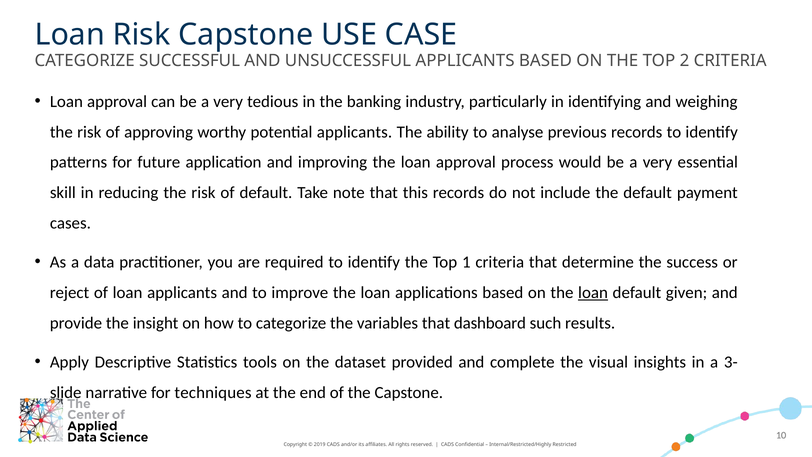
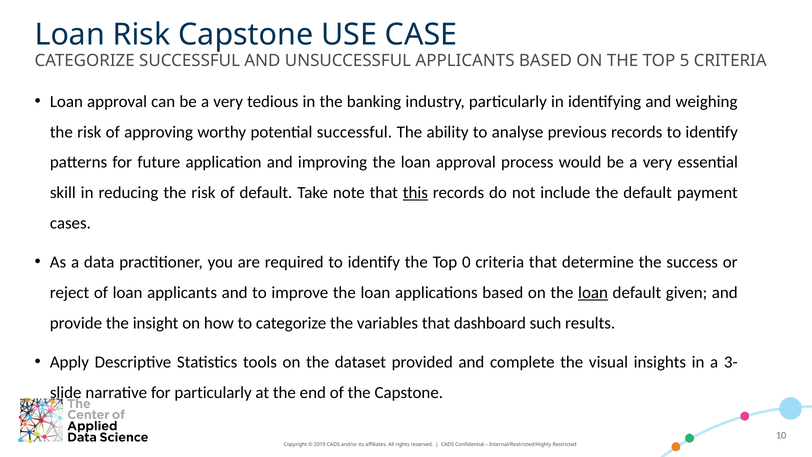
2: 2 -> 5 (684, 60)
potential applicants: applicants -> successful (354, 132)
this underline: none -> present (415, 193)
1: 1 -> 0 (466, 262)
for techniques: techniques -> particularly (213, 392)
